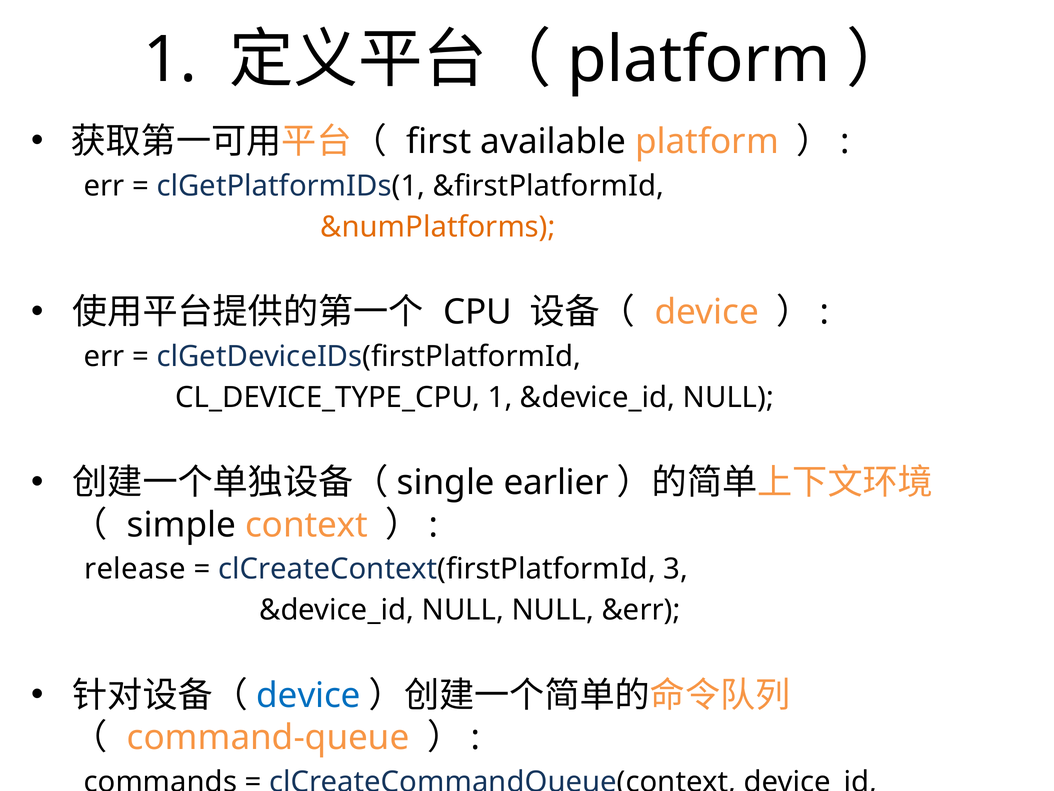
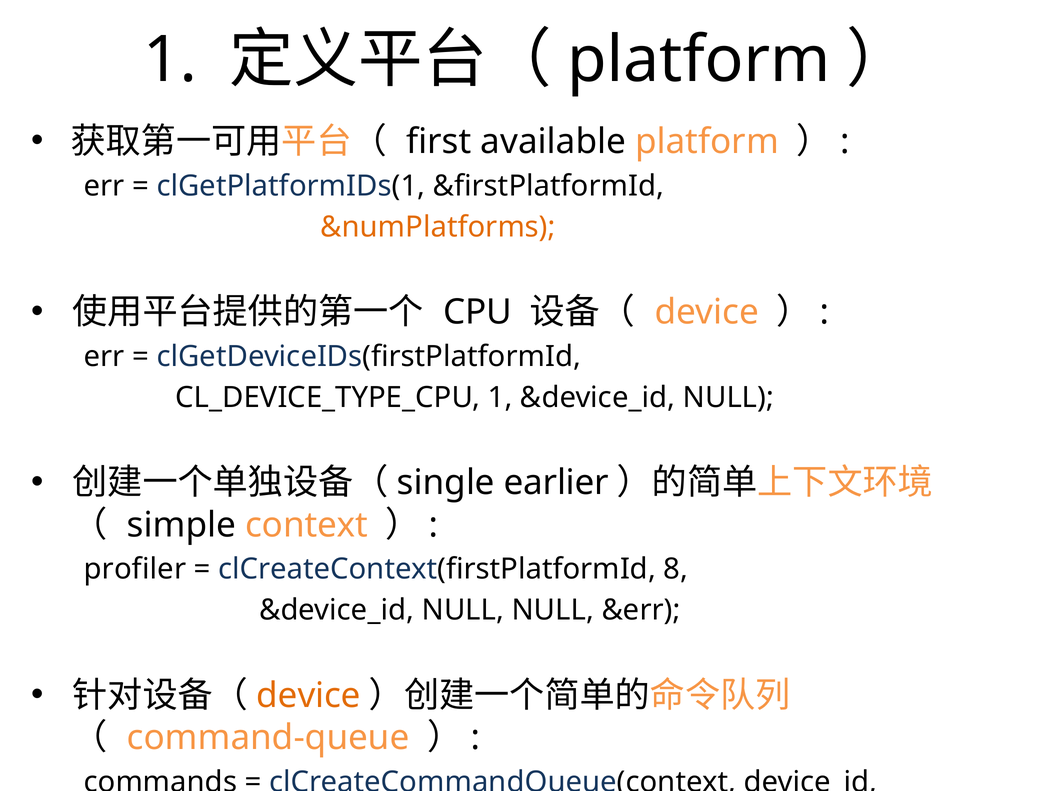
release: release -> profiler (135, 569)
3: 3 -> 8 (676, 569)
device colour: blue -> orange (309, 695)
